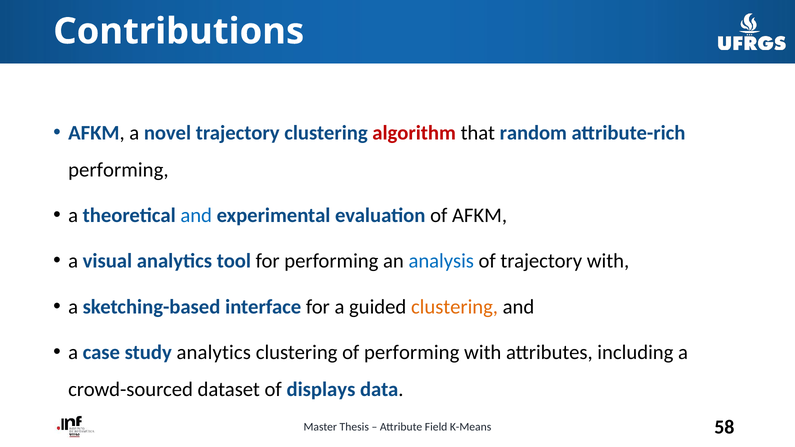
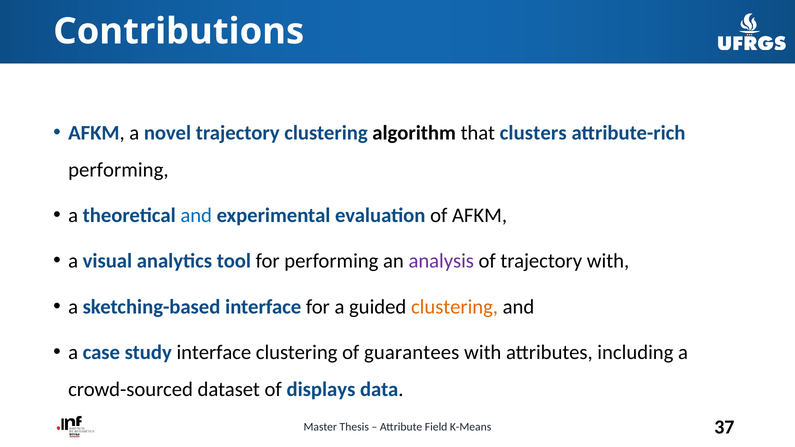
algorithm colour: red -> black (414, 133)
random: random -> clusters (533, 133)
analysis colour: blue -> purple (441, 261)
study analytics: analytics -> interface (214, 352)
of performing: performing -> guarantees (412, 352)
58: 58 -> 37 (724, 428)
